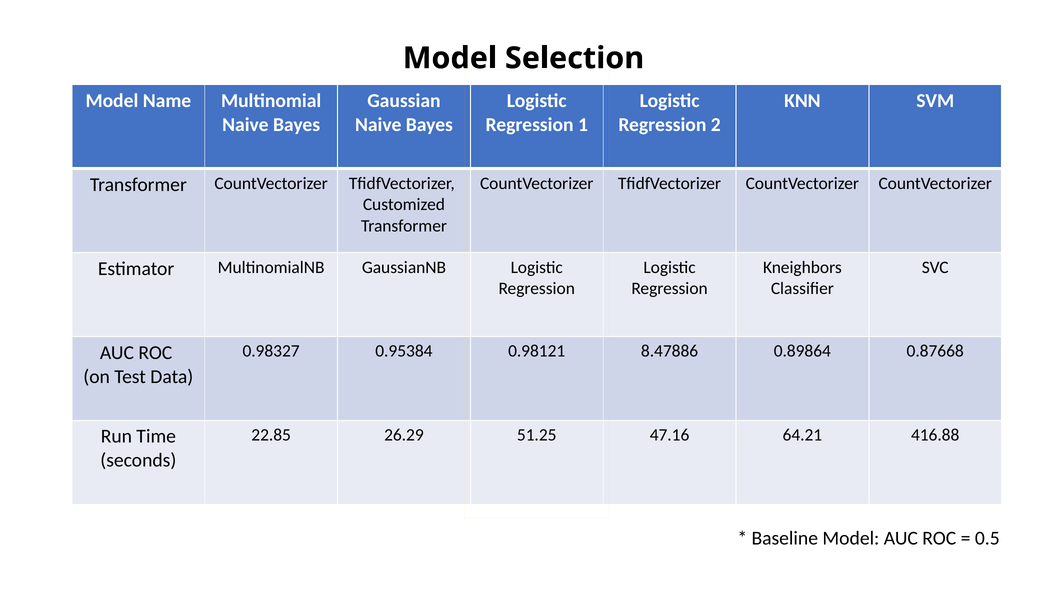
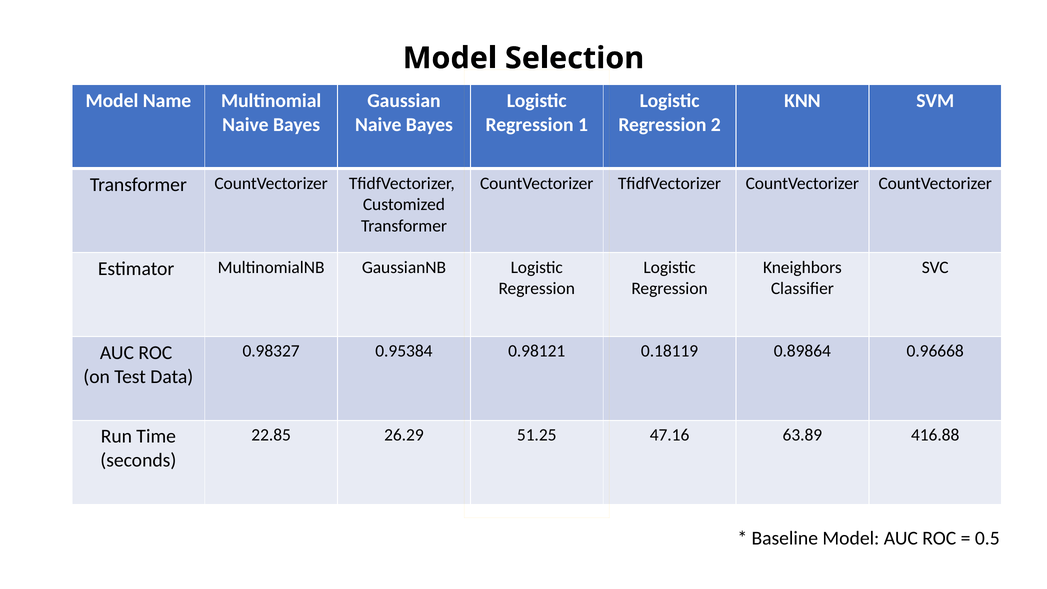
8.47886: 8.47886 -> 0.18119 (670, 351)
0.87668: 0.87668 -> 0.96668 (935, 351)
64.21: 64.21 -> 63.89 (802, 435)
